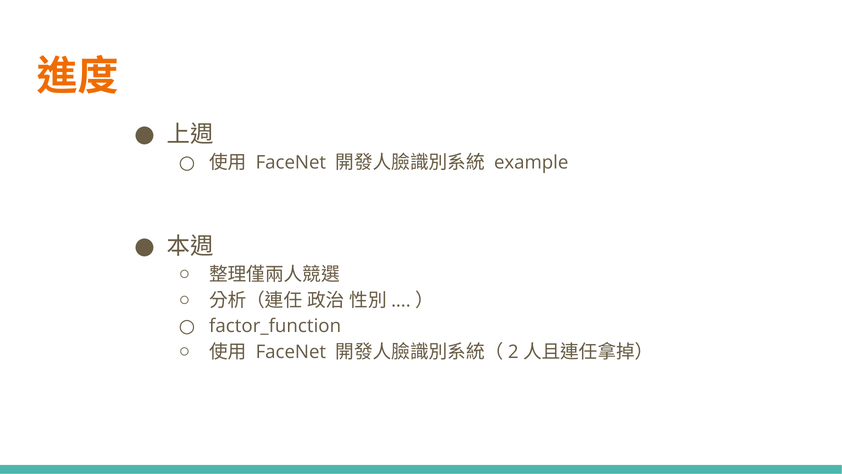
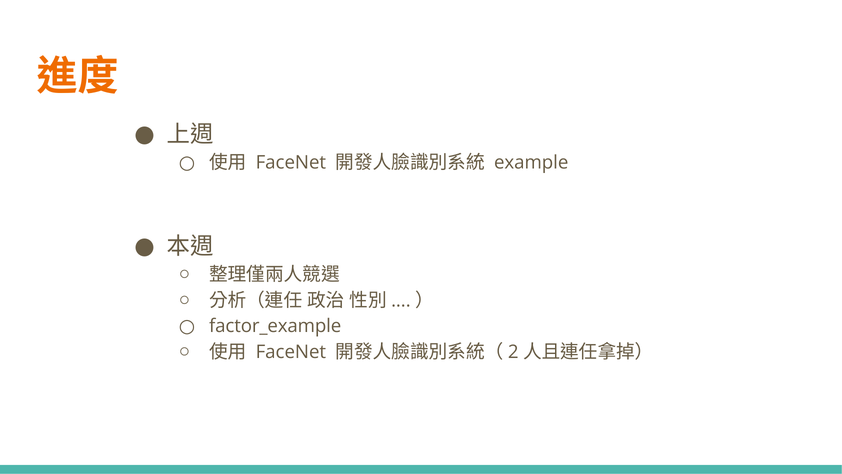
factor_function: factor_function -> factor_example (275, 326)
